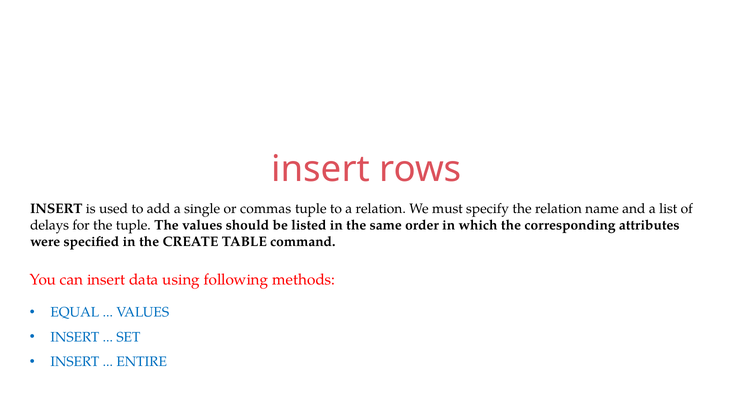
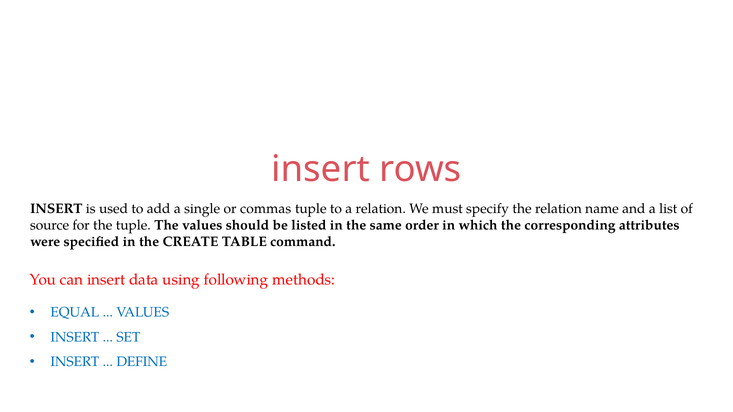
delays: delays -> source (50, 225)
ENTIRE: ENTIRE -> DEFINE (142, 362)
